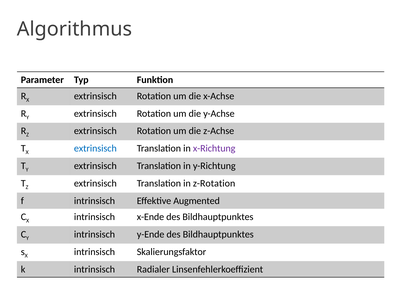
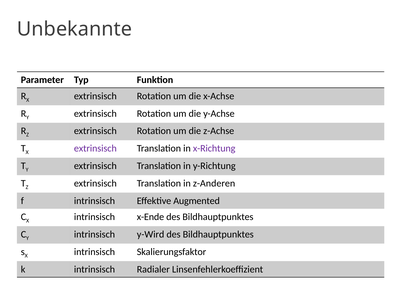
Algorithmus: Algorithmus -> Unbekannte (74, 29)
extrinsisch colour: blue -> purple (95, 148)
z-Rotation: z-Rotation -> z-Anderen (214, 183)
y-Ende: y-Ende -> y-Wird (151, 234)
